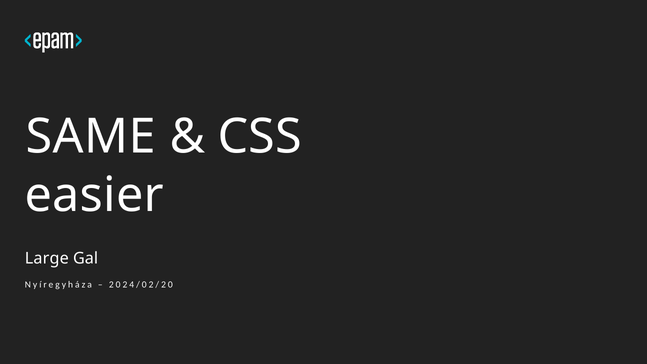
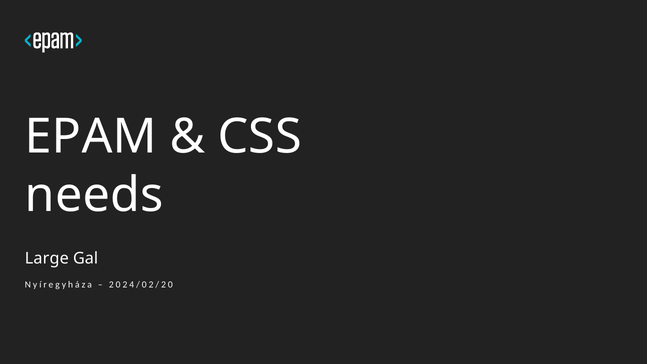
SAME: SAME -> EPAM (91, 137)
easier: easier -> needs (94, 195)
